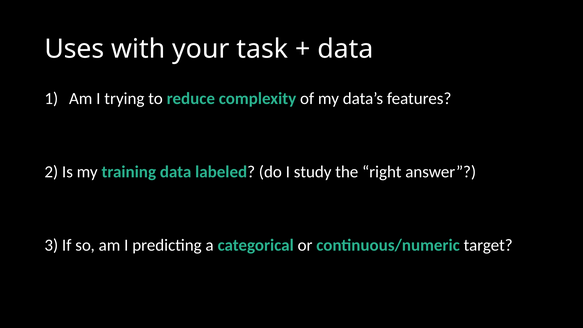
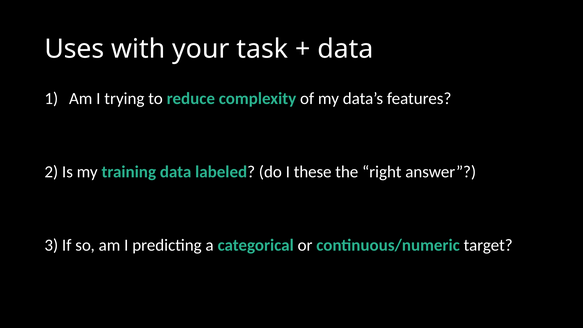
study: study -> these (313, 172)
